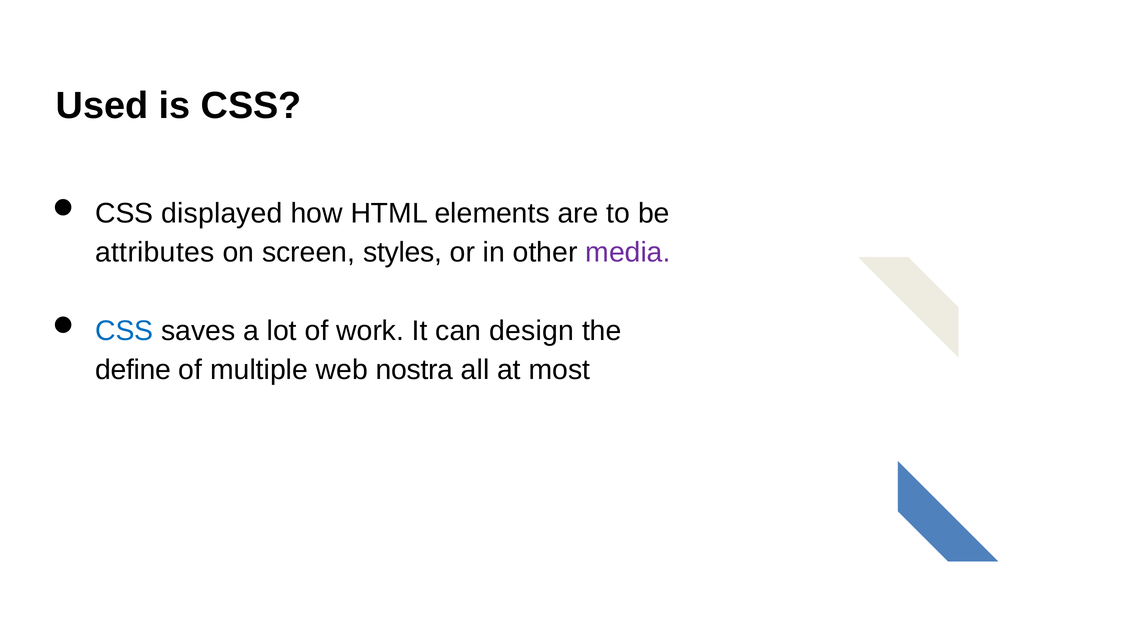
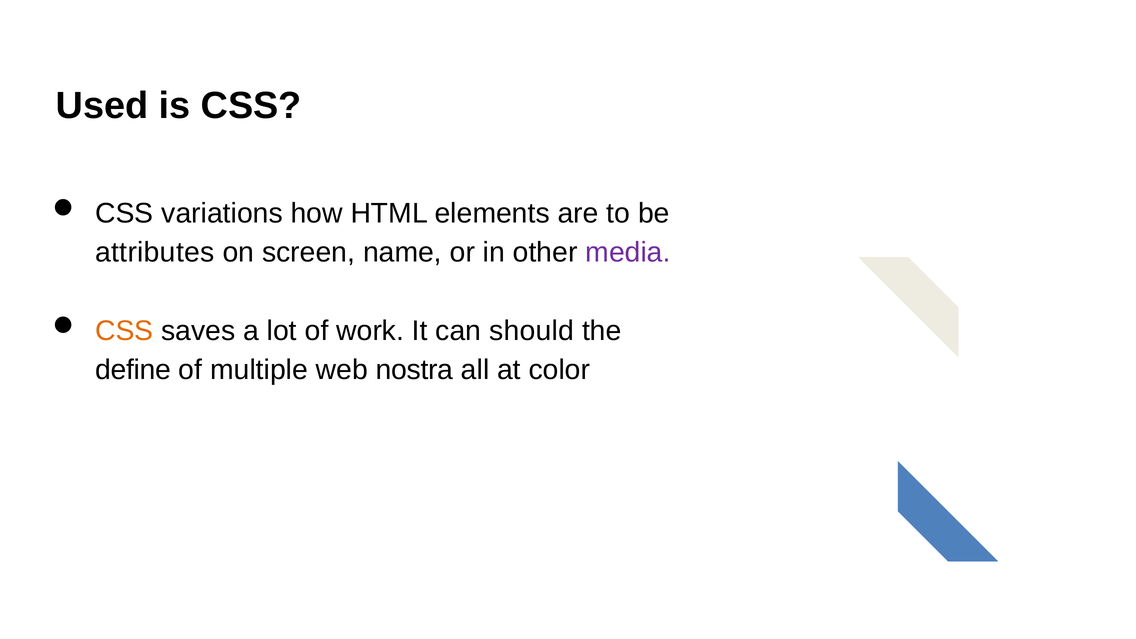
displayed: displayed -> variations (222, 213)
styles: styles -> name (402, 252)
CSS colour: blue -> orange (124, 331)
design: design -> should (532, 331)
most: most -> color (559, 370)
